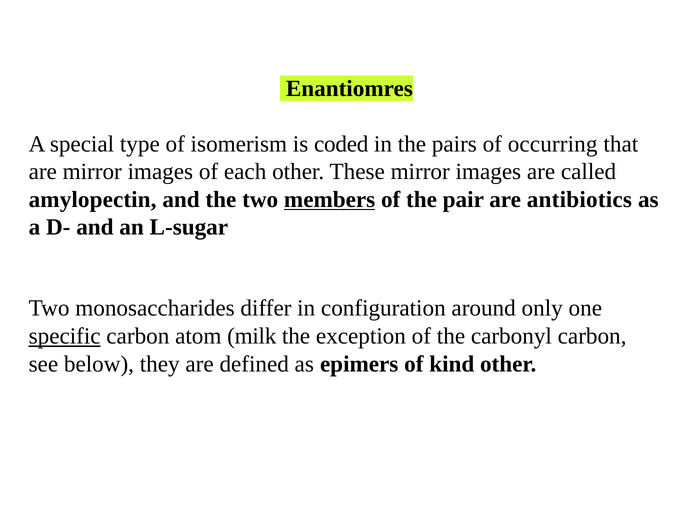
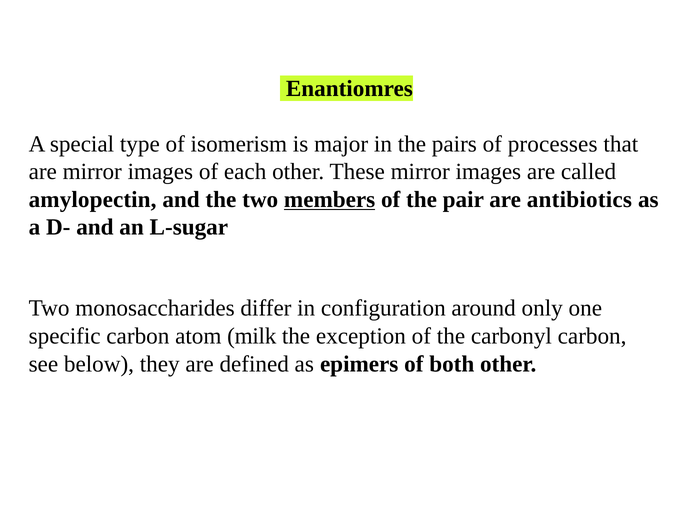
coded: coded -> major (341, 144)
occurring: occurring -> processes (553, 144)
specific underline: present -> none (65, 336)
kind: kind -> both (452, 364)
